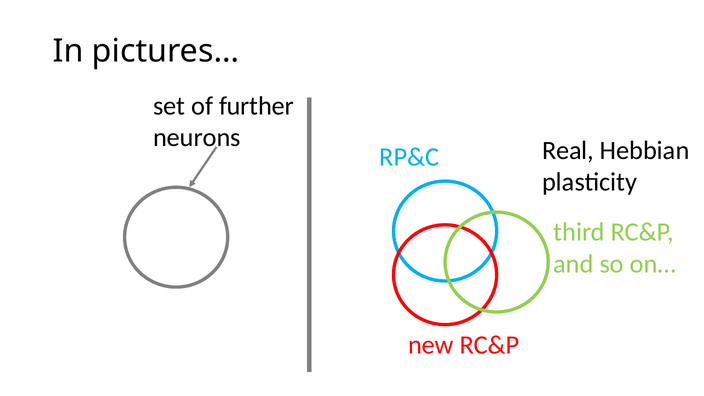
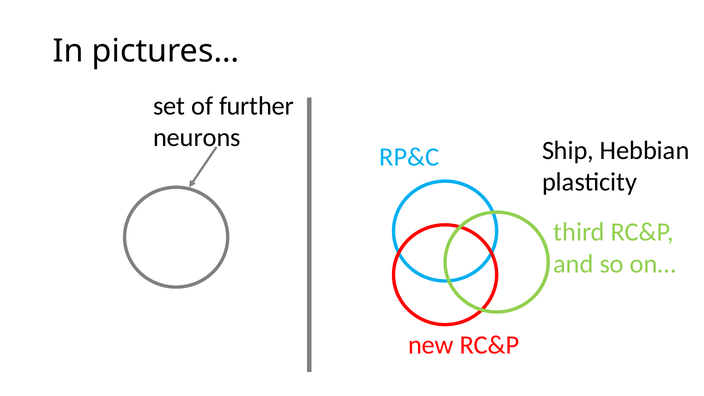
Real: Real -> Ship (568, 150)
